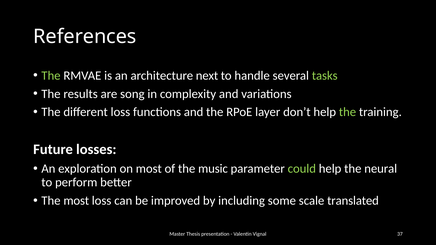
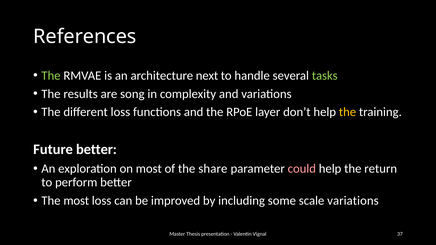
the colour: light green -> yellow (347, 112)
Future losses: losses -> better (96, 150)
music: music -> share (213, 169)
could colour: light green -> pink (302, 169)
neural: neural -> return (381, 169)
scale translated: translated -> variations (353, 201)
